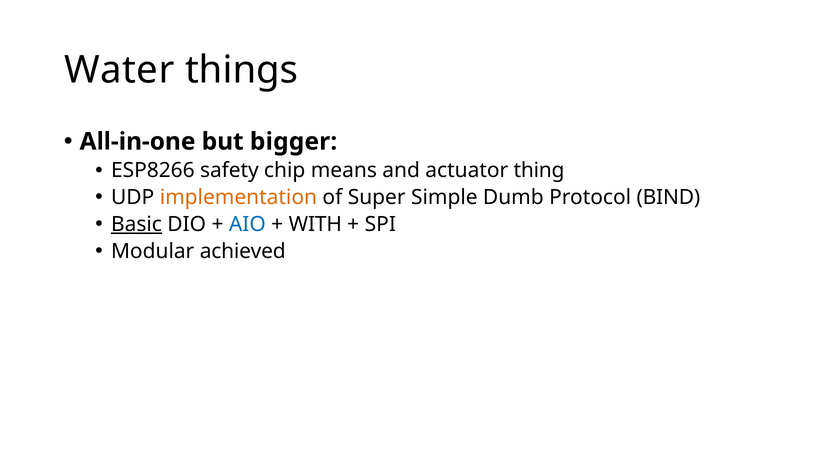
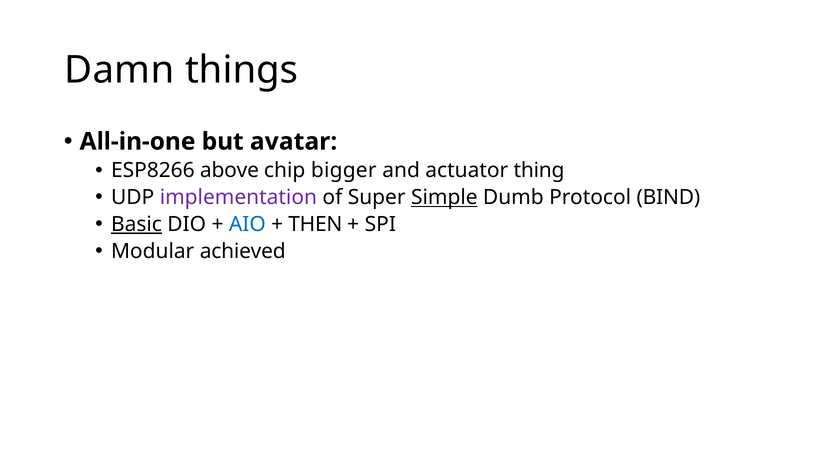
Water: Water -> Damn (119, 70)
bigger: bigger -> avatar (294, 142)
safety: safety -> above (229, 171)
means: means -> bigger (344, 171)
implementation colour: orange -> purple (238, 198)
Simple underline: none -> present (444, 198)
WITH: WITH -> THEN (315, 225)
